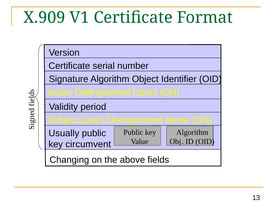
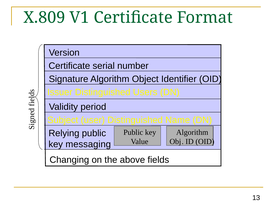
X.909: X.909 -> X.809 (44, 18)
Usually: Usually -> Relying (64, 133)
circumvent: circumvent -> messaging (88, 144)
